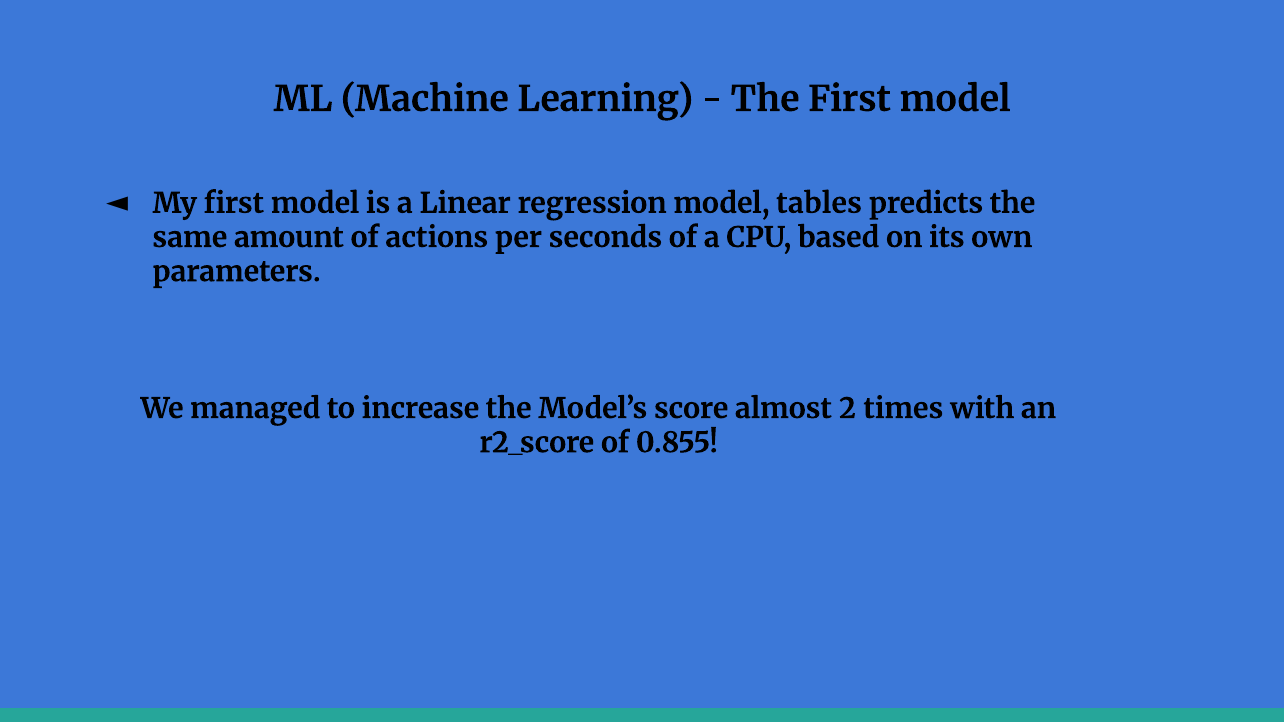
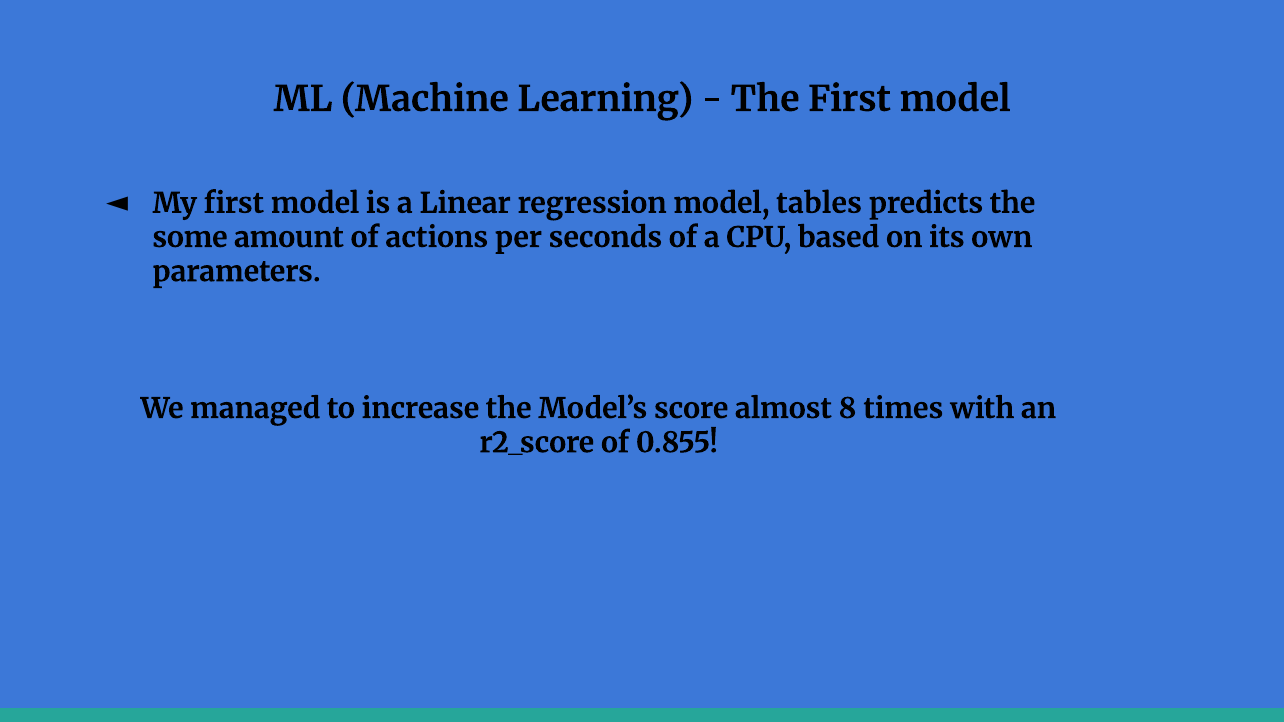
same: same -> some (190, 238)
2: 2 -> 8 (848, 409)
